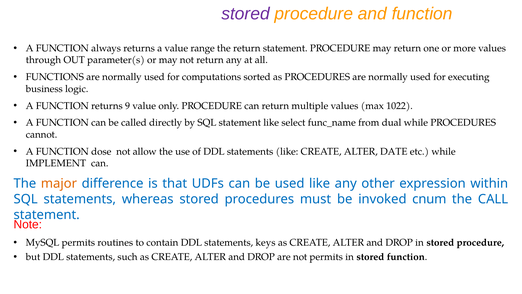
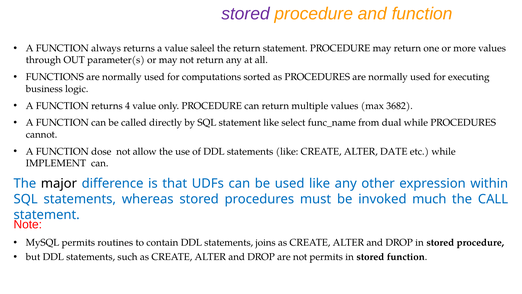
range: range -> saleel (203, 48)
9: 9 -> 4 (128, 106)
1022: 1022 -> 3682 (400, 106)
major colour: orange -> black (59, 183)
cnum: cnum -> much (429, 199)
keys: keys -> joins (266, 242)
